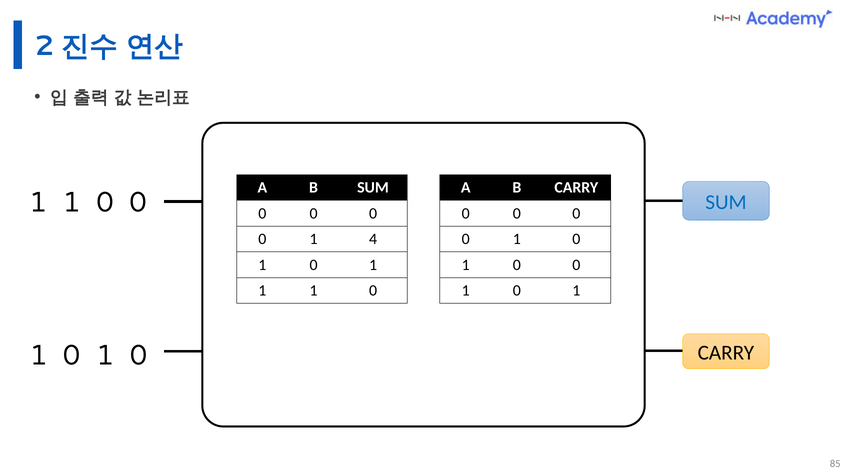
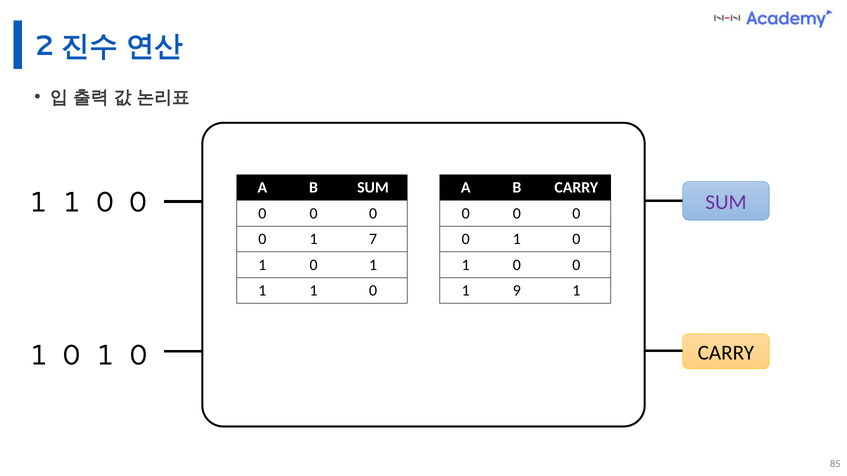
SUM colour: blue -> purple (726, 202)
4: 4 -> 7 (373, 239)
0: 0 -> 9 (517, 291)
